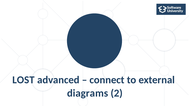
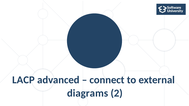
LOST: LOST -> LACP (23, 80)
